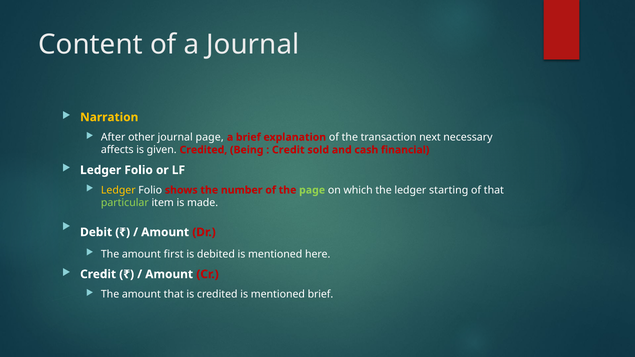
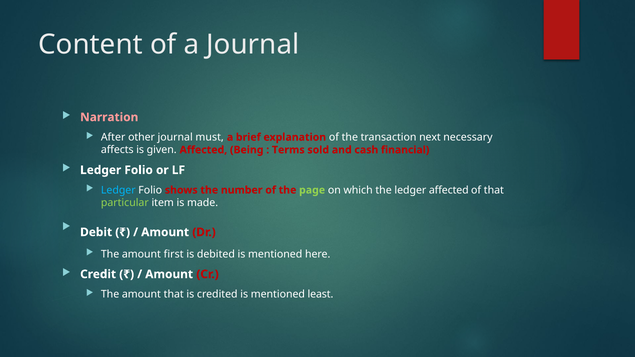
Narration colour: yellow -> pink (109, 117)
journal page: page -> must (210, 137)
given Credited: Credited -> Affected (203, 150)
Credit: Credit -> Terms (288, 150)
Ledger colour: yellow -> light blue (118, 190)
ledger starting: starting -> affected (449, 190)
mentioned brief: brief -> least (320, 294)
